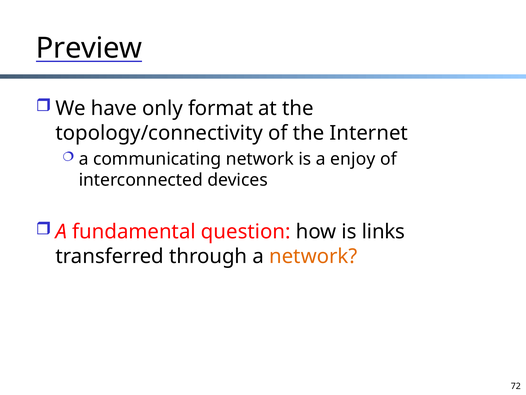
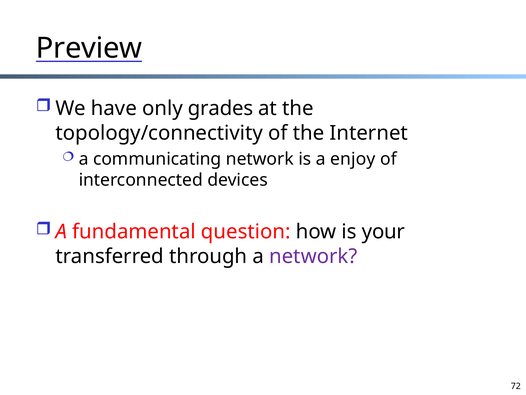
format: format -> grades (221, 108)
links: links -> your (383, 232)
network colour: orange -> purple (313, 256)
